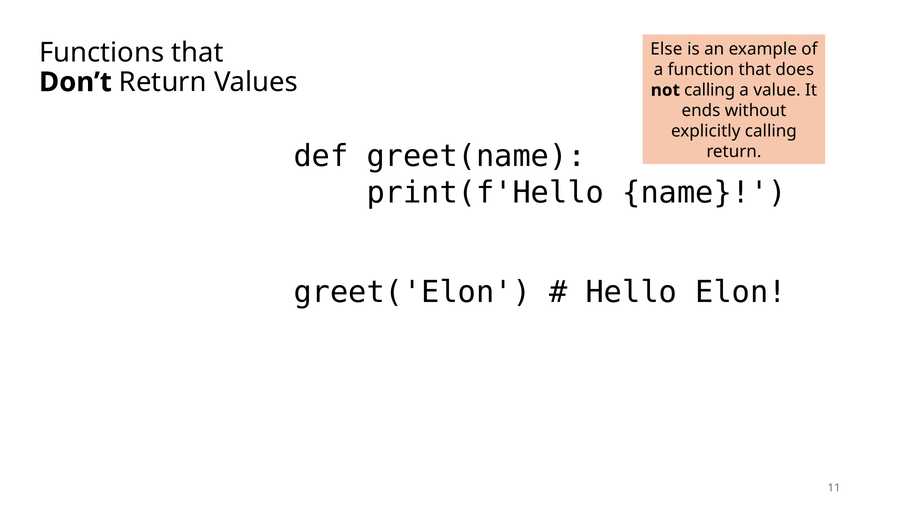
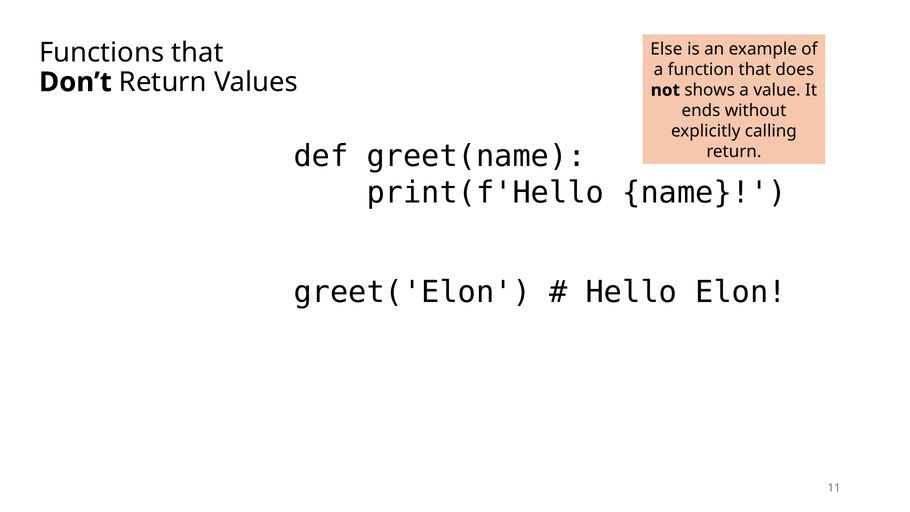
not calling: calling -> shows (710, 90)
